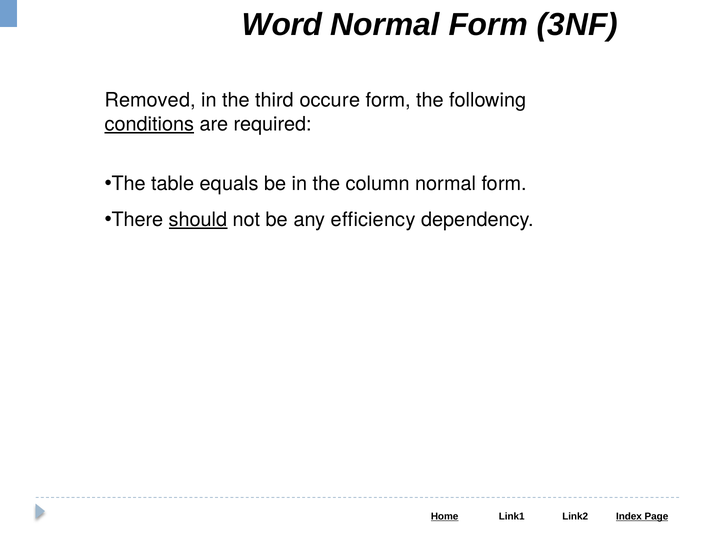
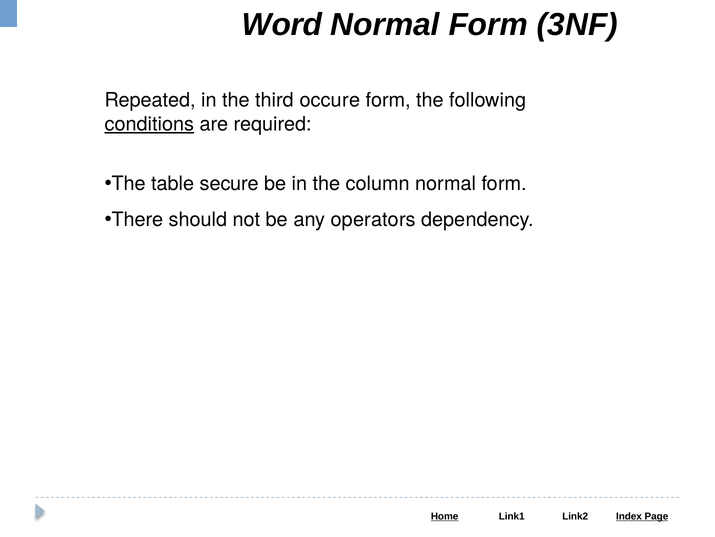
Removed: Removed -> Repeated (150, 100)
equals: equals -> secure (229, 184)
should underline: present -> none (198, 219)
efficiency: efficiency -> operators (373, 219)
